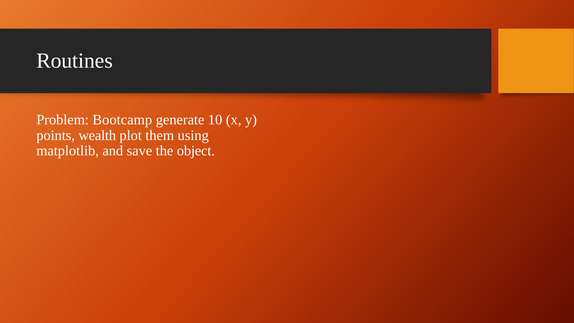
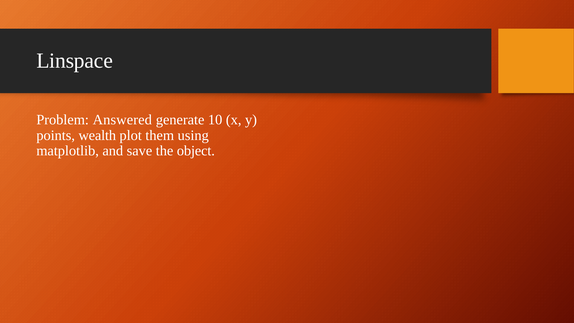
Routines: Routines -> Linspace (75, 61)
Bootcamp: Bootcamp -> Answered (122, 120)
